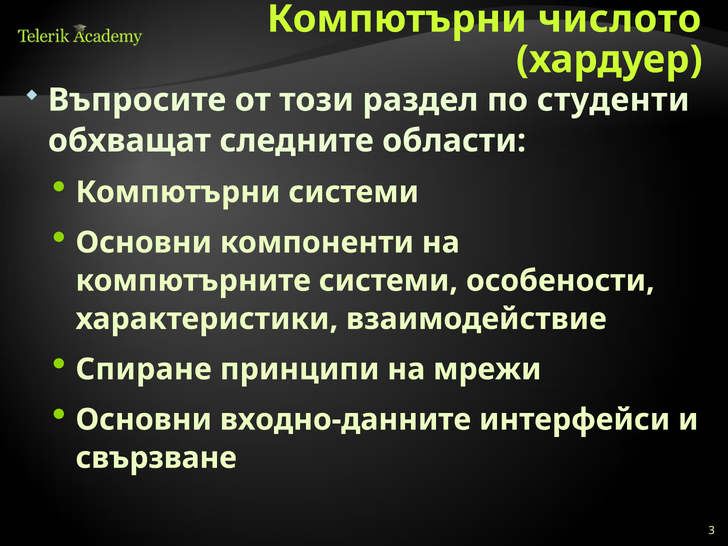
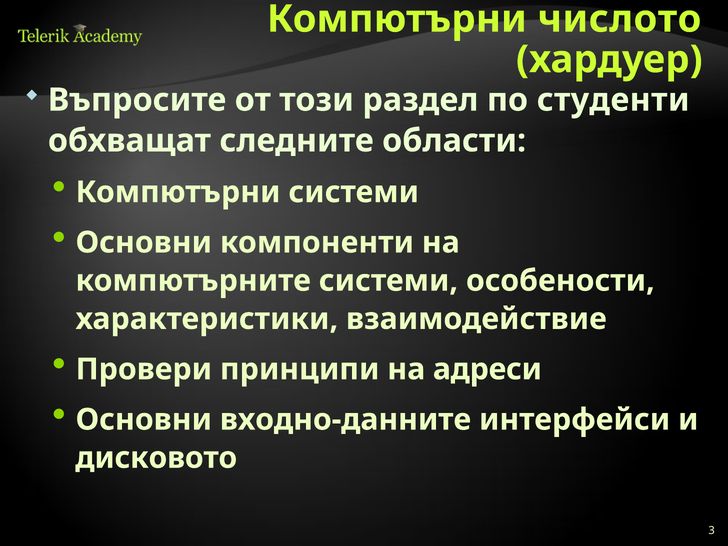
Спиране: Спиране -> Провери (144, 369)
мрежи: мрежи -> адреси (487, 369)
свързване: свързване -> дискoвото (156, 458)
